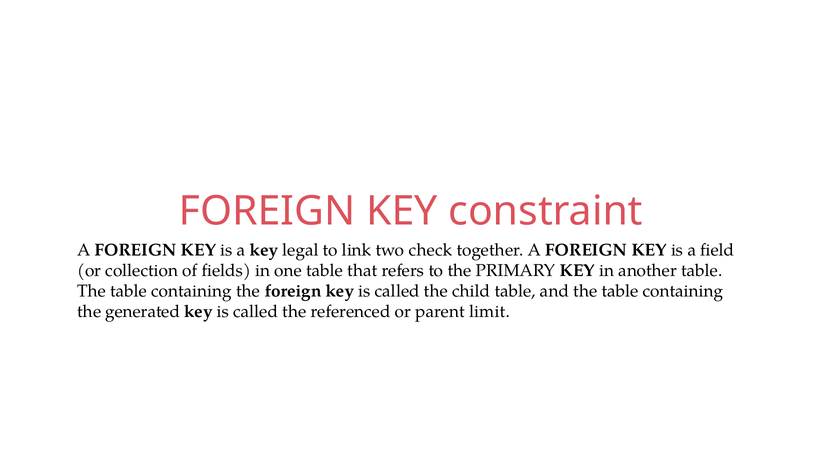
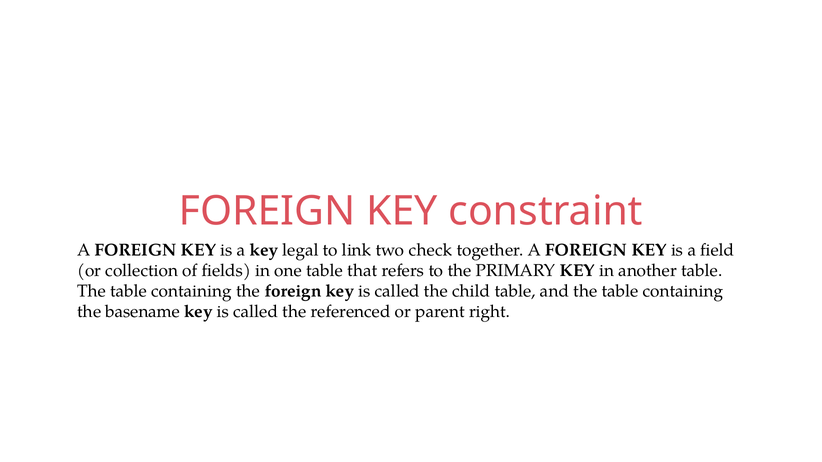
generated: generated -> basename (143, 312)
limit: limit -> right (490, 312)
